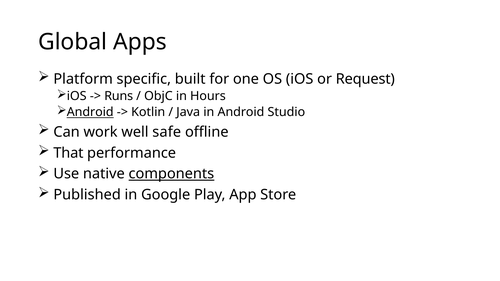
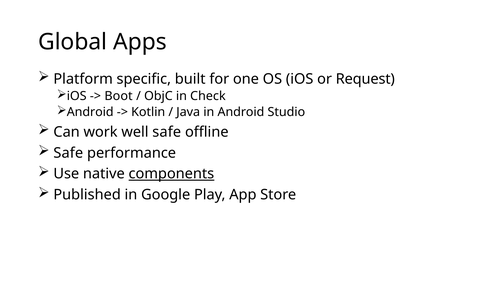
Runs: Runs -> Boot (119, 96)
Hours: Hours -> Check (208, 96)
Android underline: present -> none (90, 112)
That: That -> Safe (68, 153)
